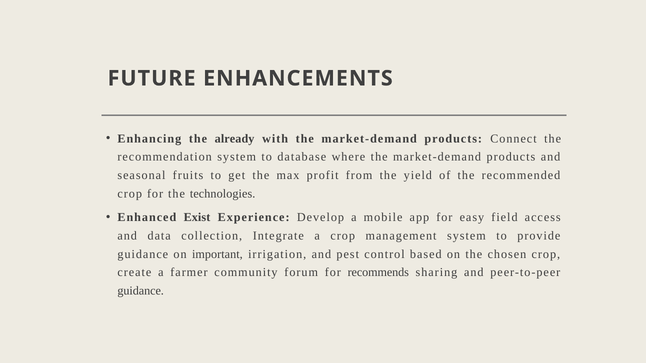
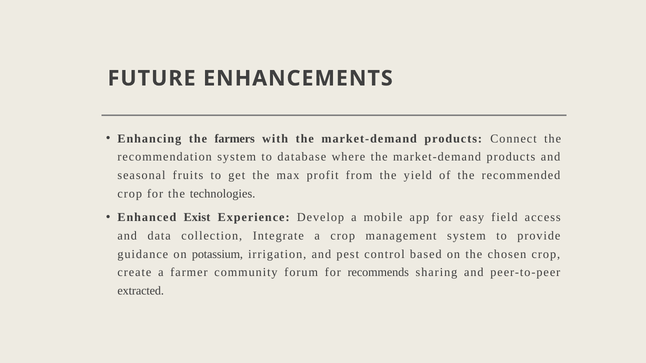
already: already -> farmers (235, 139)
important: important -> potassium (217, 254)
guidance: guidance -> extracted (141, 291)
